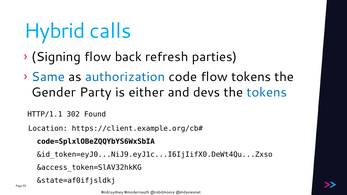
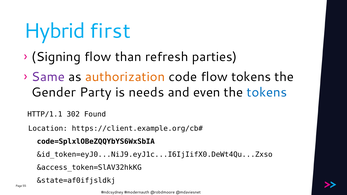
calls: calls -> first (110, 31)
back: back -> than (128, 57)
Same colour: blue -> purple (48, 77)
authorization colour: blue -> orange (125, 77)
either: either -> needs (146, 93)
devs: devs -> even (207, 93)
